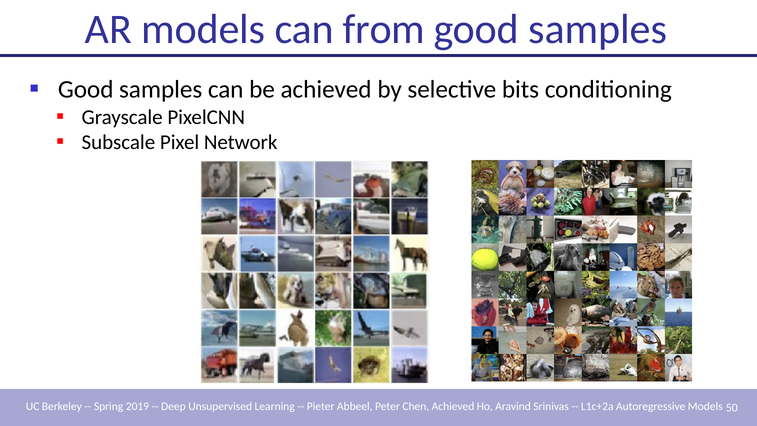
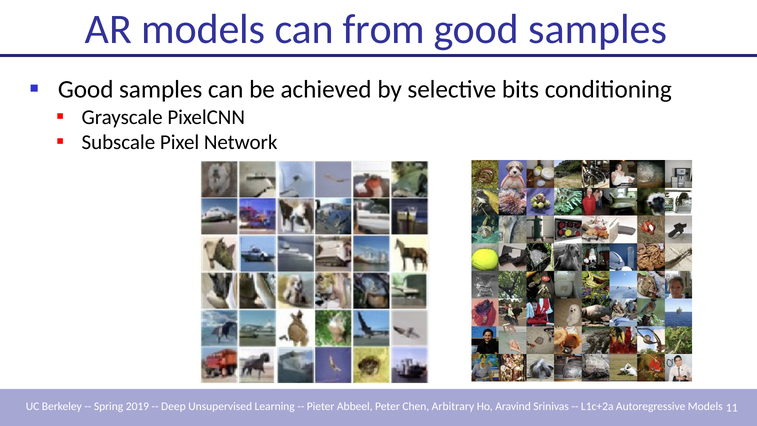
Chen Achieved: Achieved -> Arbitrary (453, 406)
50: 50 -> 11 (732, 408)
